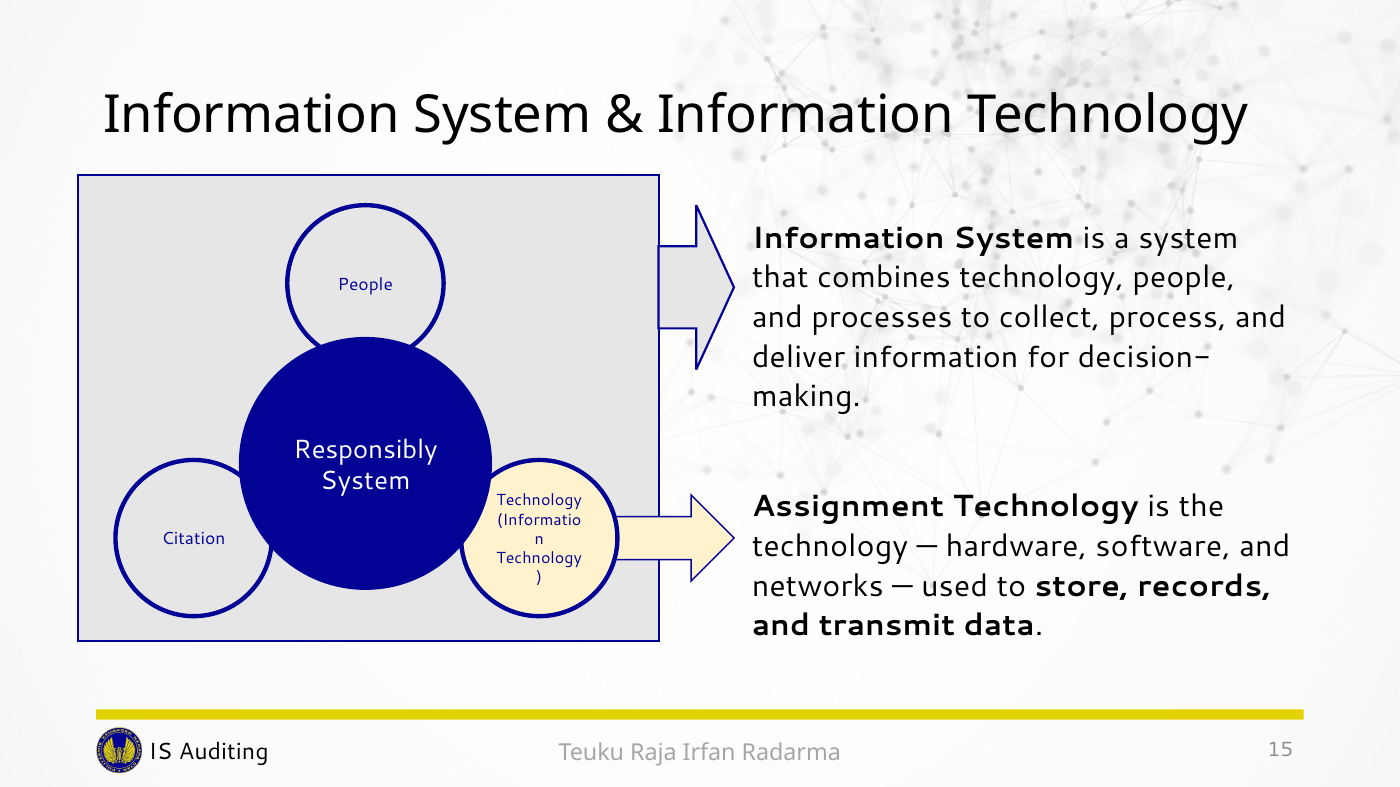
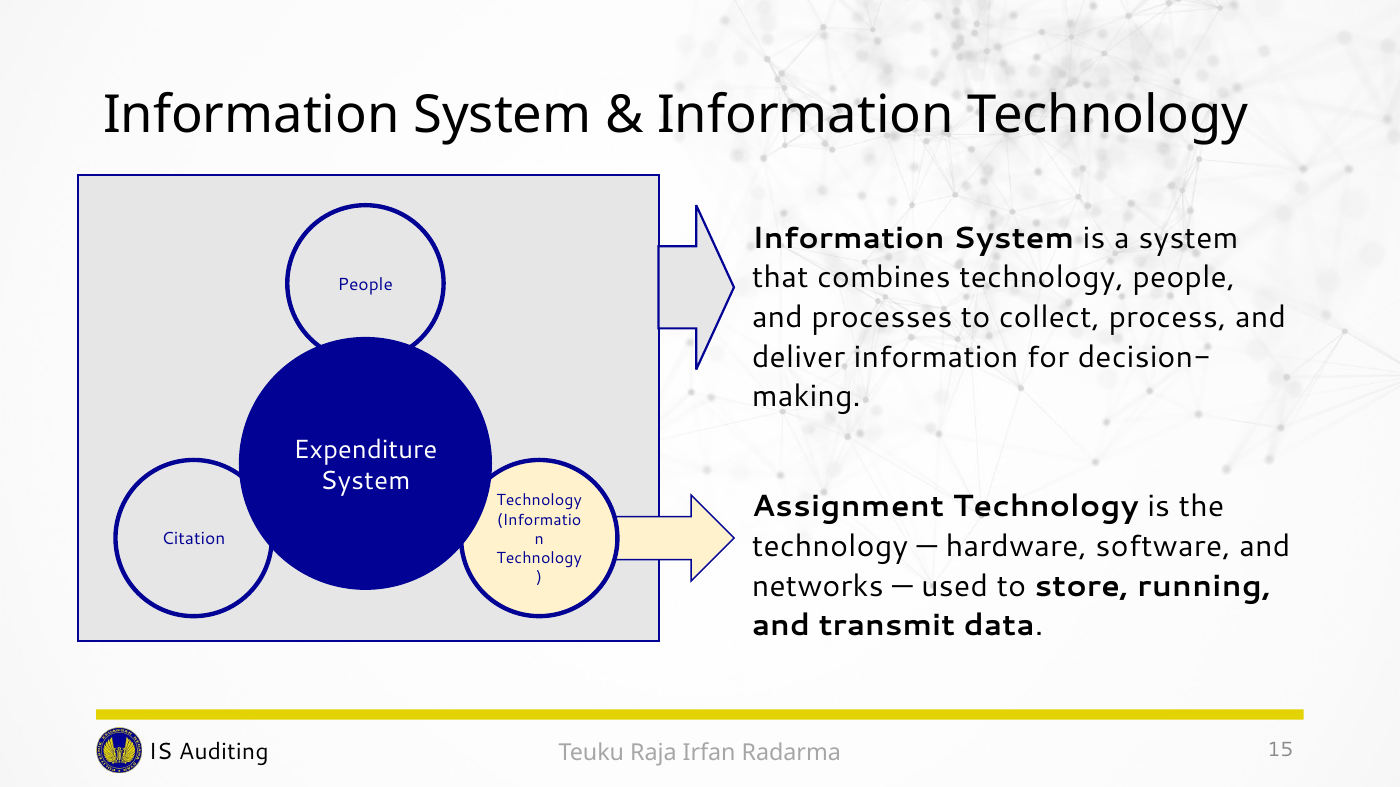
Responsibly: Responsibly -> Expenditure (365, 450)
records: records -> running (1204, 586)
